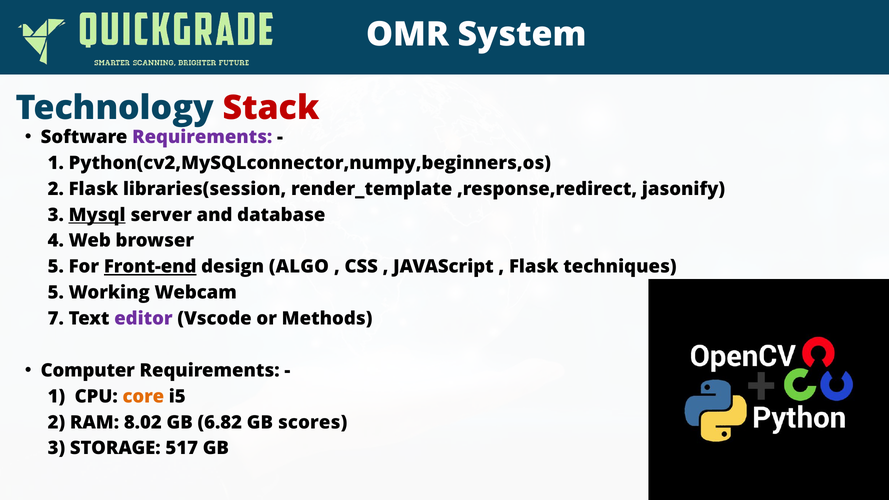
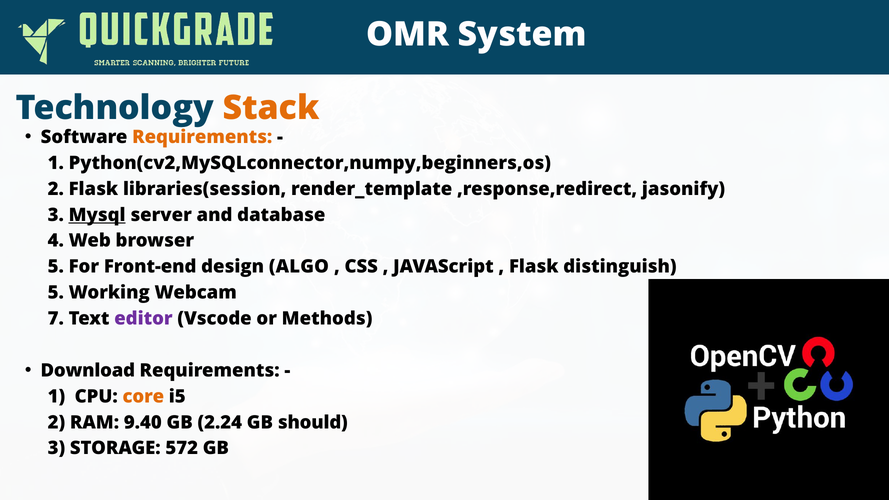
Stack colour: red -> orange (271, 108)
Requirements colour: purple -> orange (202, 137)
Front-end underline: present -> none (150, 267)
techniques: techniques -> distinguish (620, 267)
Computer: Computer -> Download (88, 371)
8.02: 8.02 -> 9.40 (143, 422)
6.82: 6.82 -> 2.24 (220, 422)
scores: scores -> should (313, 422)
517: 517 -> 572 (182, 448)
